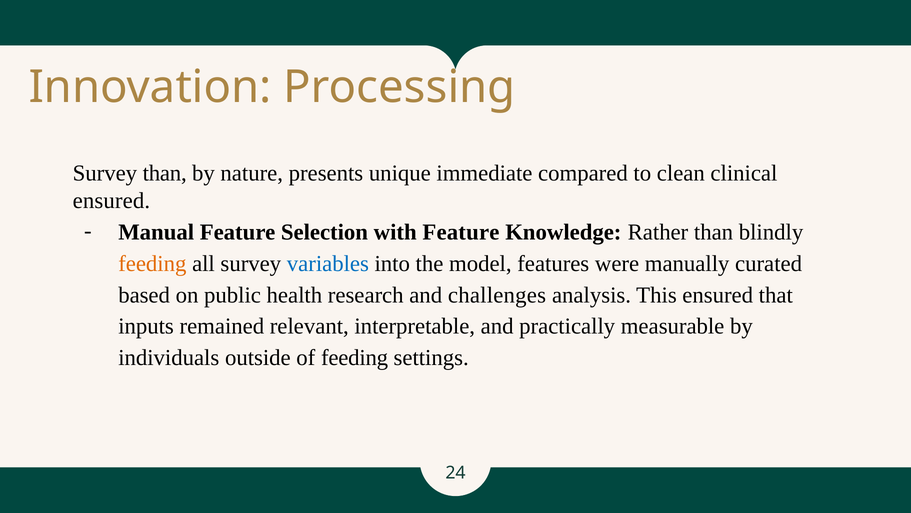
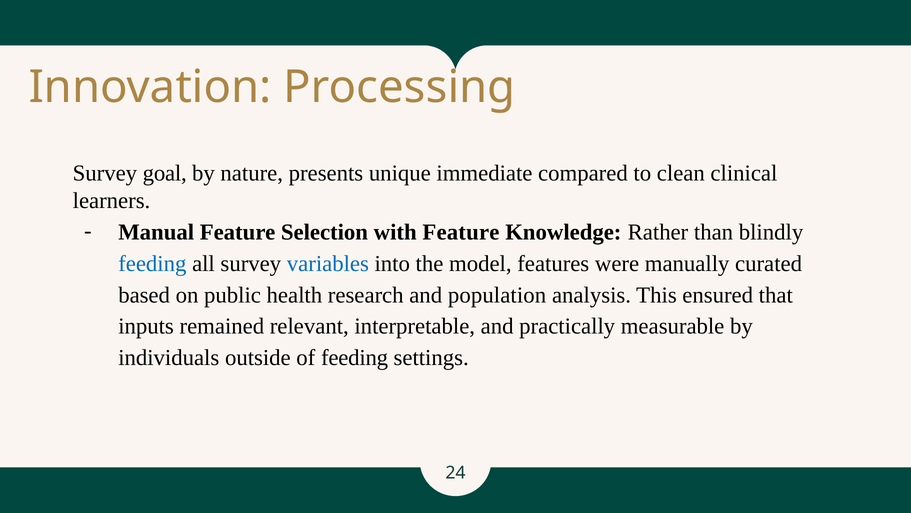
Survey than: than -> goal (165, 173)
ensured: ensured -> learners (112, 200)
feeding colour: orange -> blue (152, 263)
challenges: challenges -> population (497, 295)
